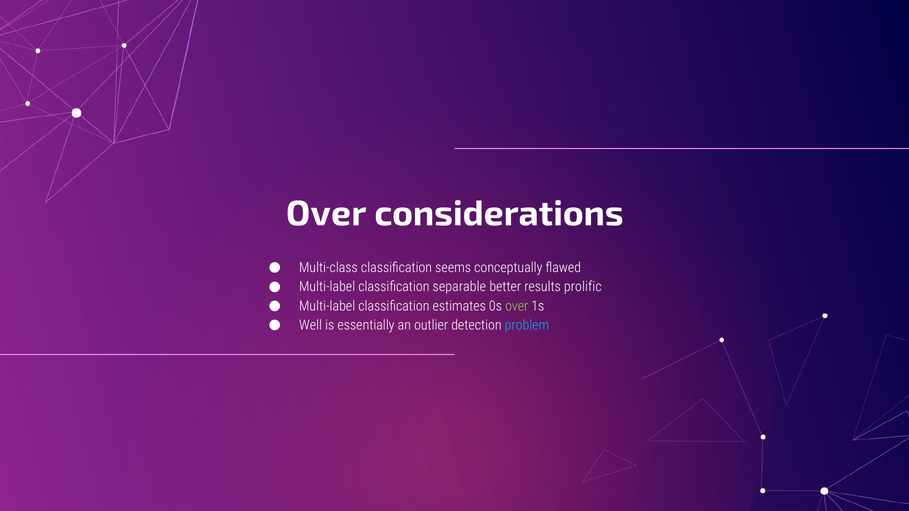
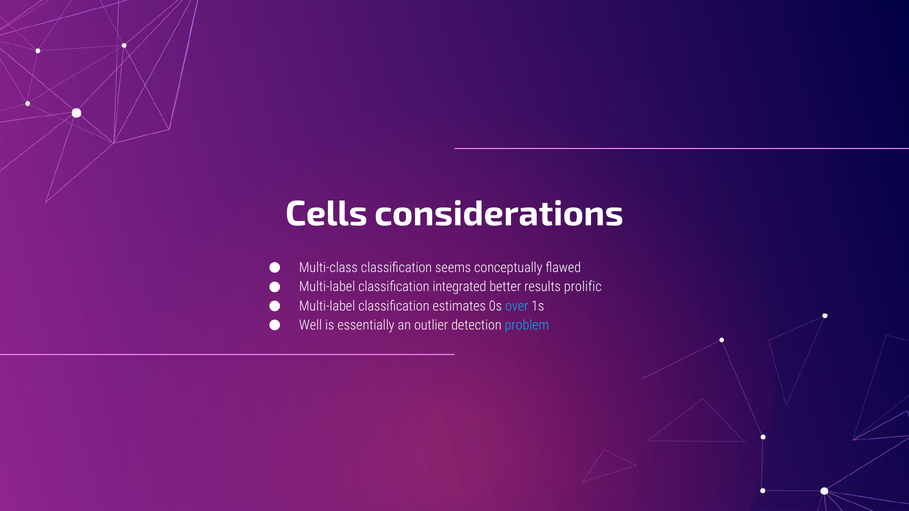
Over: Over -> Cells (326, 214)
separable: separable -> integrated (459, 287)
over colour: light green -> light blue (517, 306)
